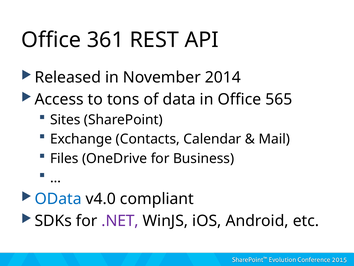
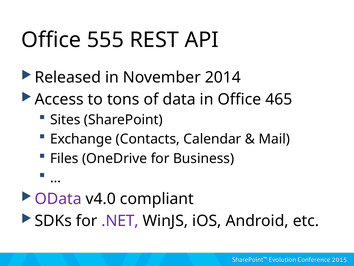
361: 361 -> 555 (105, 40)
565: 565 -> 465 (279, 99)
OData colour: blue -> purple (58, 198)
